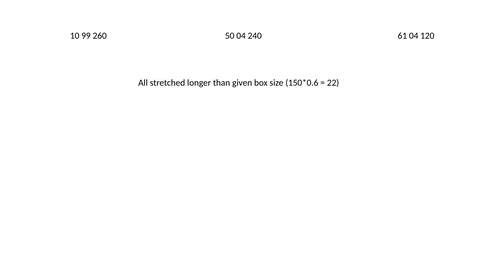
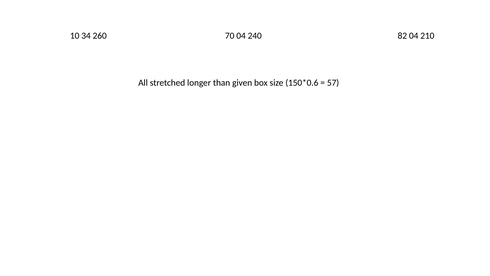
99: 99 -> 34 (86, 36)
50: 50 -> 70 (230, 36)
61: 61 -> 82 (402, 36)
120: 120 -> 210 (427, 36)
22: 22 -> 57 (333, 83)
